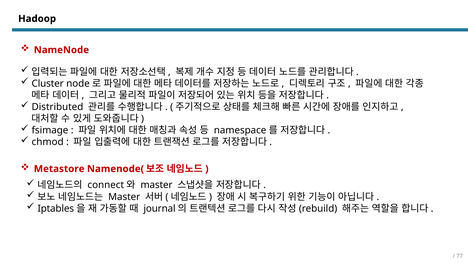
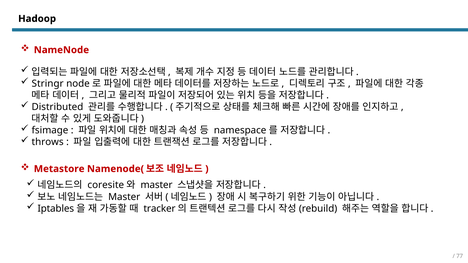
Cluster: Cluster -> Stringr (48, 84)
chmod: chmod -> throws (48, 142)
connect: connect -> coresite (106, 185)
journal: journal -> tracker (160, 209)
